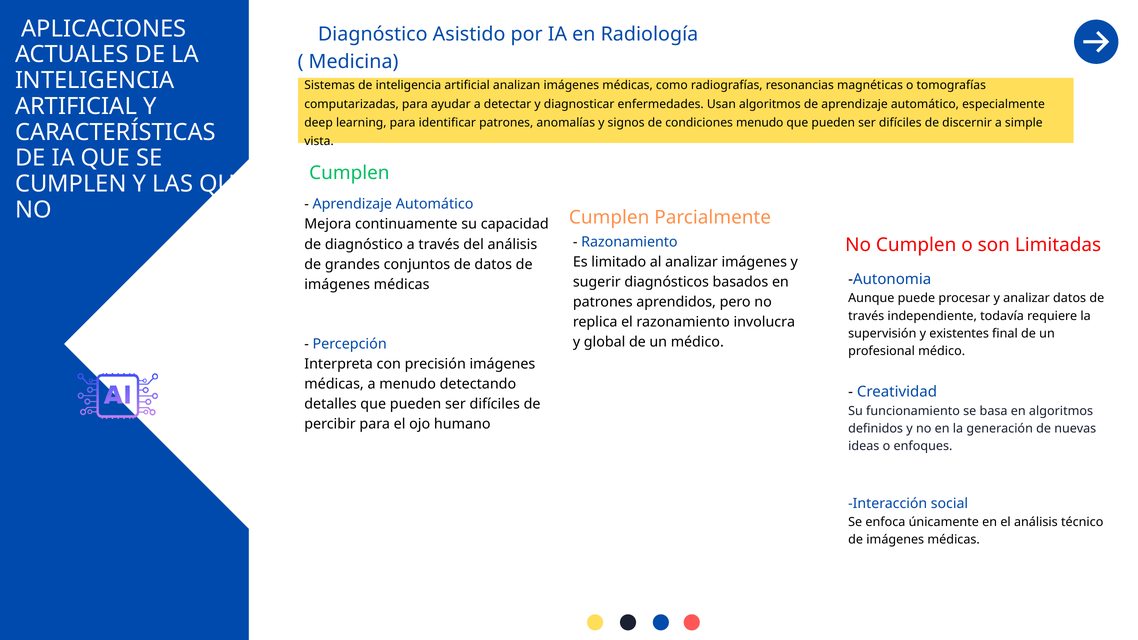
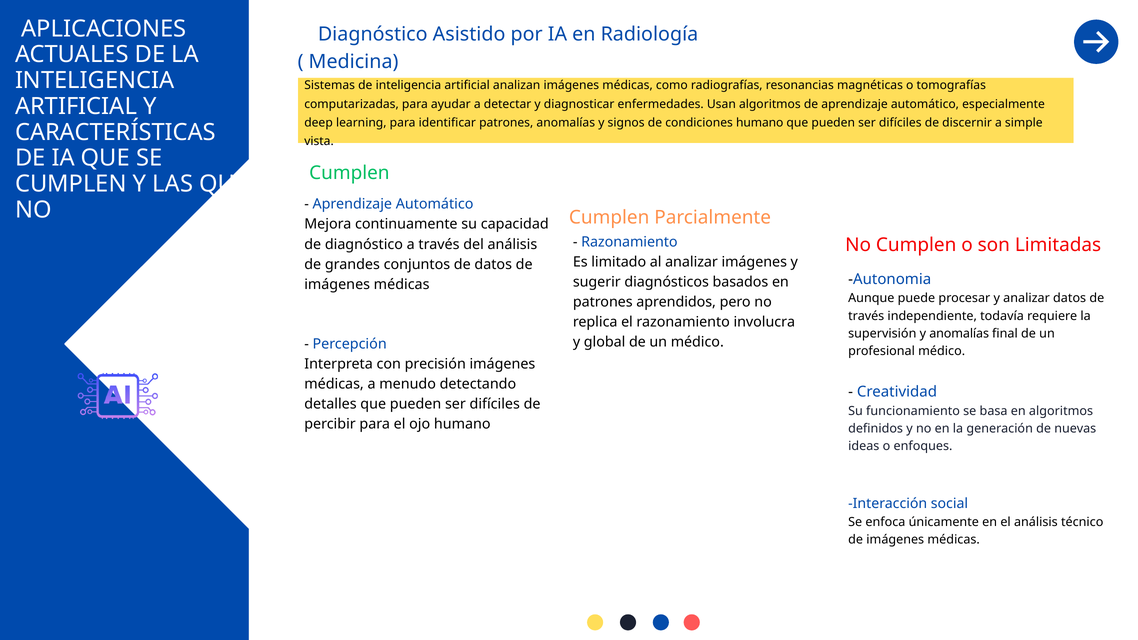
condiciones menudo: menudo -> humano (760, 123)
y existentes: existentes -> anomalías (959, 334)
